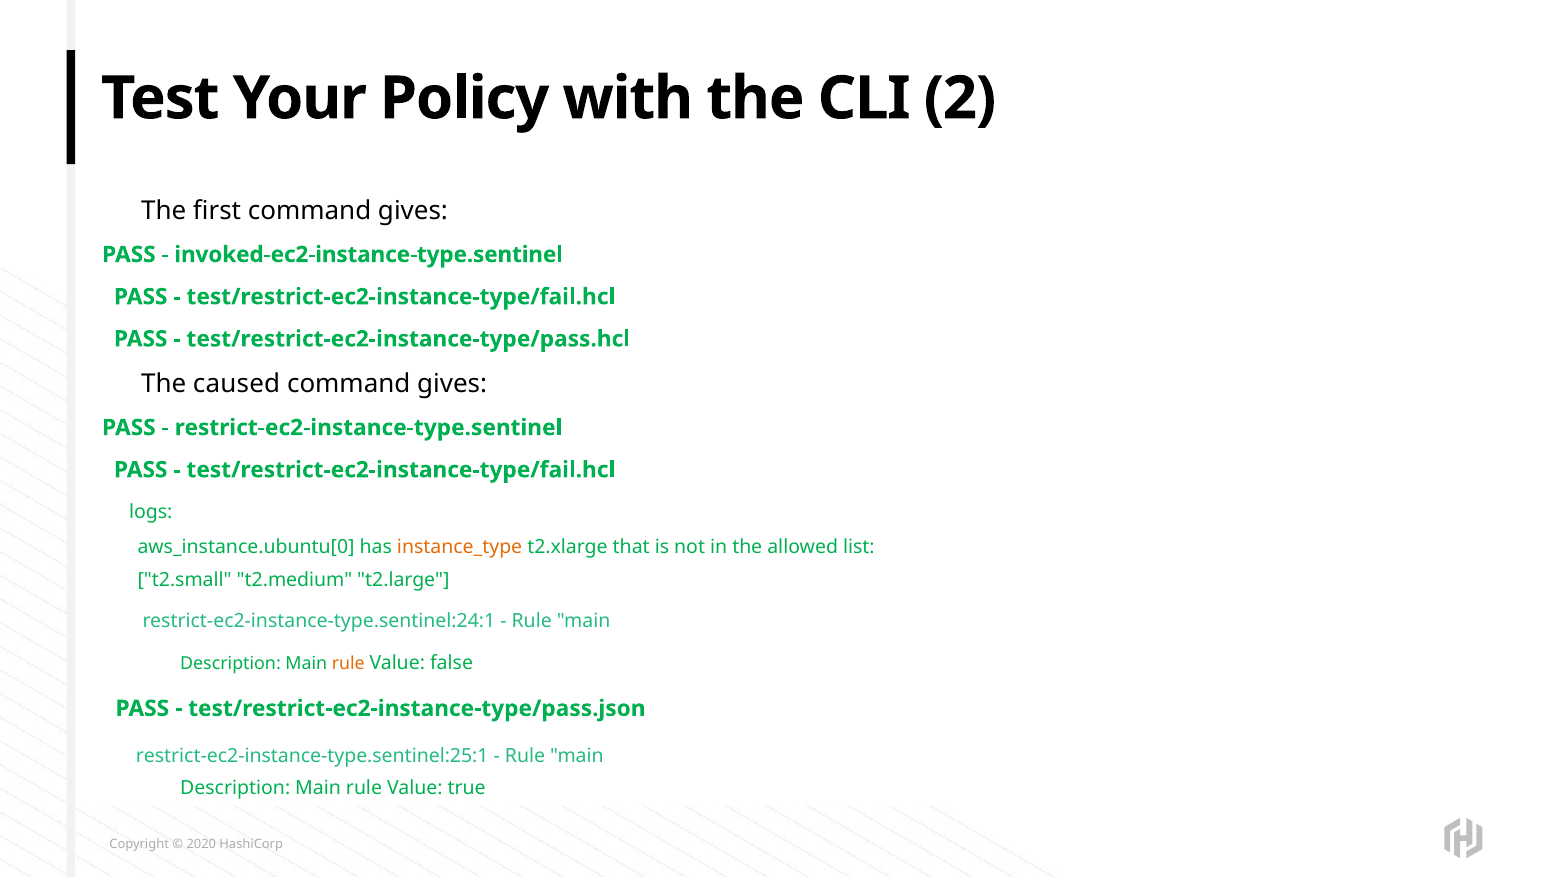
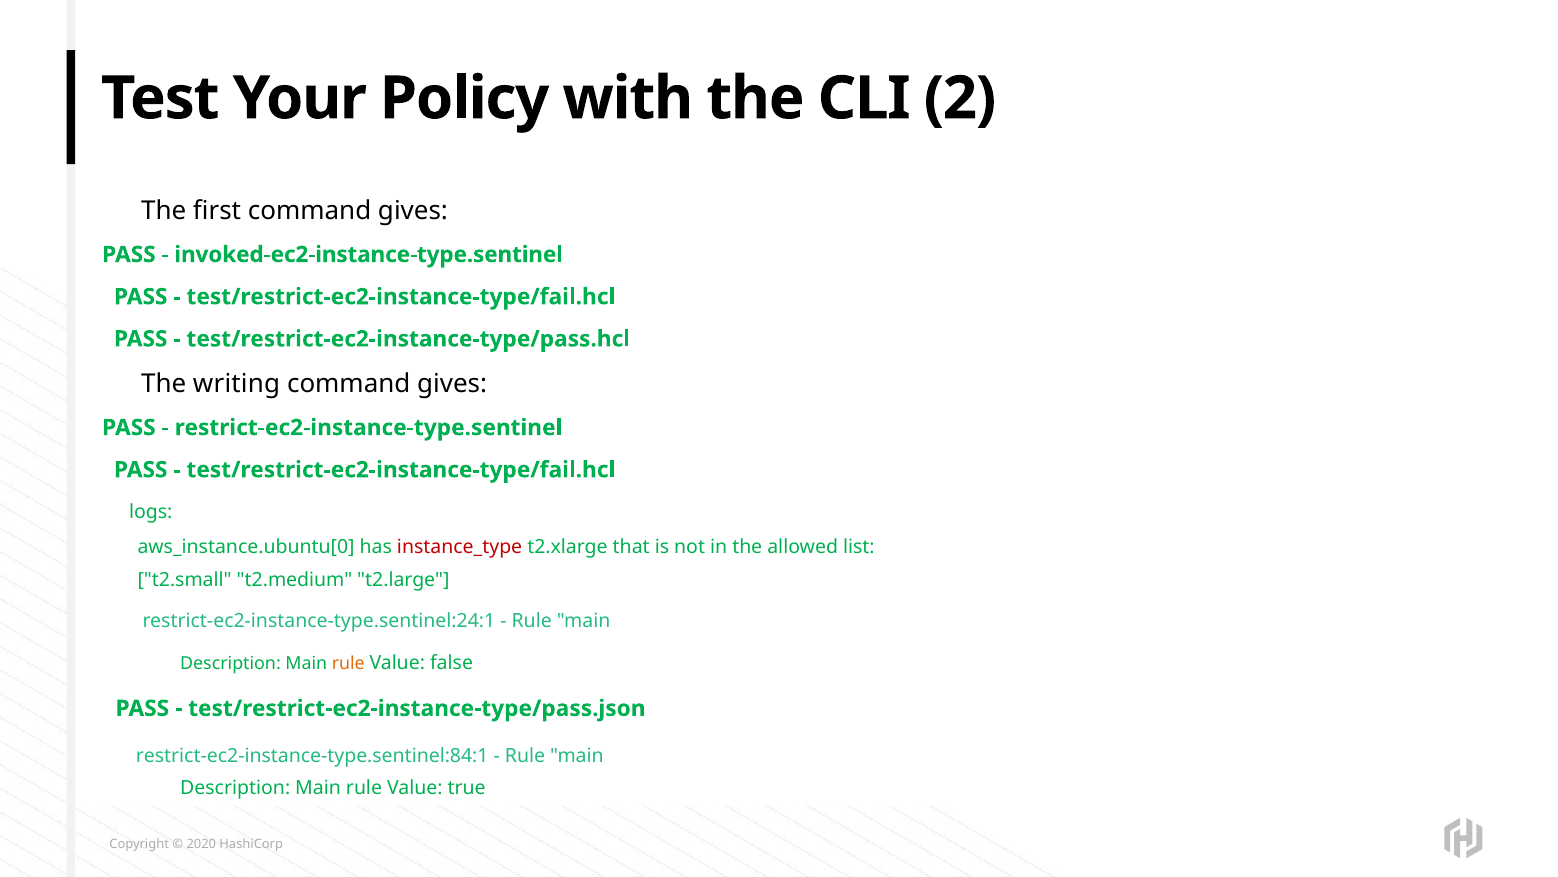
caused: caused -> writing (237, 383)
instance_type colour: orange -> red (460, 546)
restrict-ec2-instance-type.sentinel:25:1: restrict-ec2-instance-type.sentinel:25:1 -> restrict-ec2-instance-type.sentinel:84:1 (312, 755)
